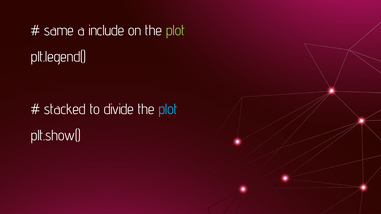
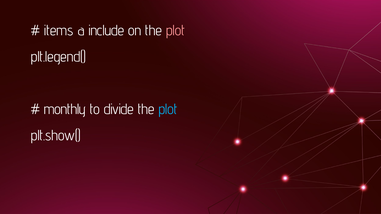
same: same -> items (59, 31)
plot colour: light green -> pink (176, 31)
stacked: stacked -> monthly (65, 109)
